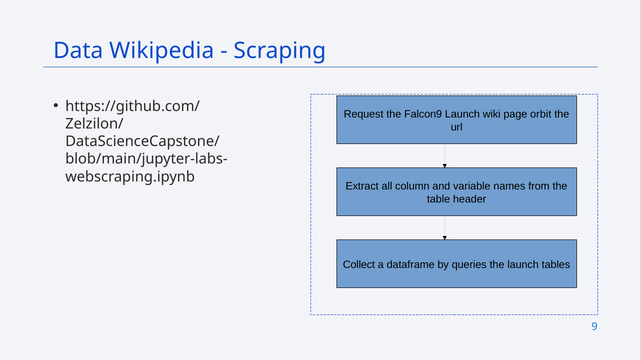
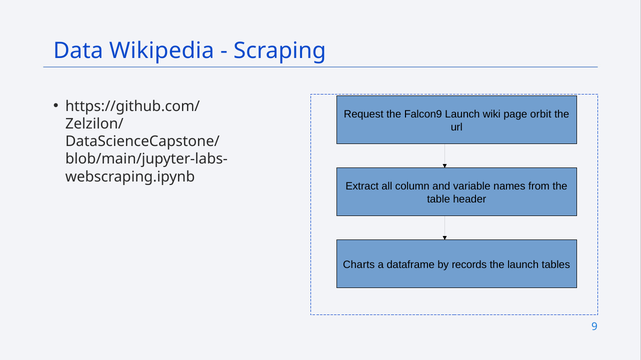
Collect: Collect -> Charts (359, 265)
queries: queries -> records (469, 265)
